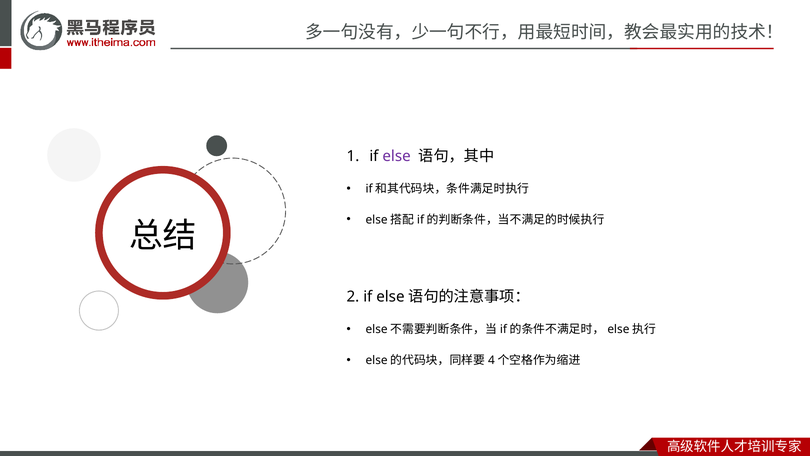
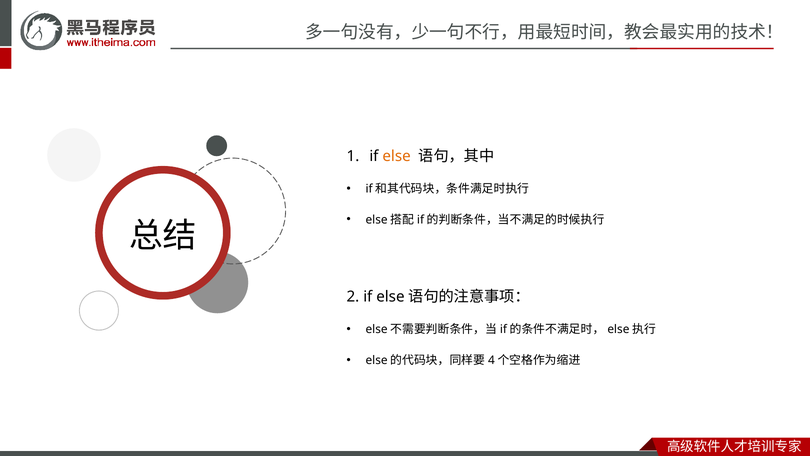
else colour: purple -> orange (397, 156)
